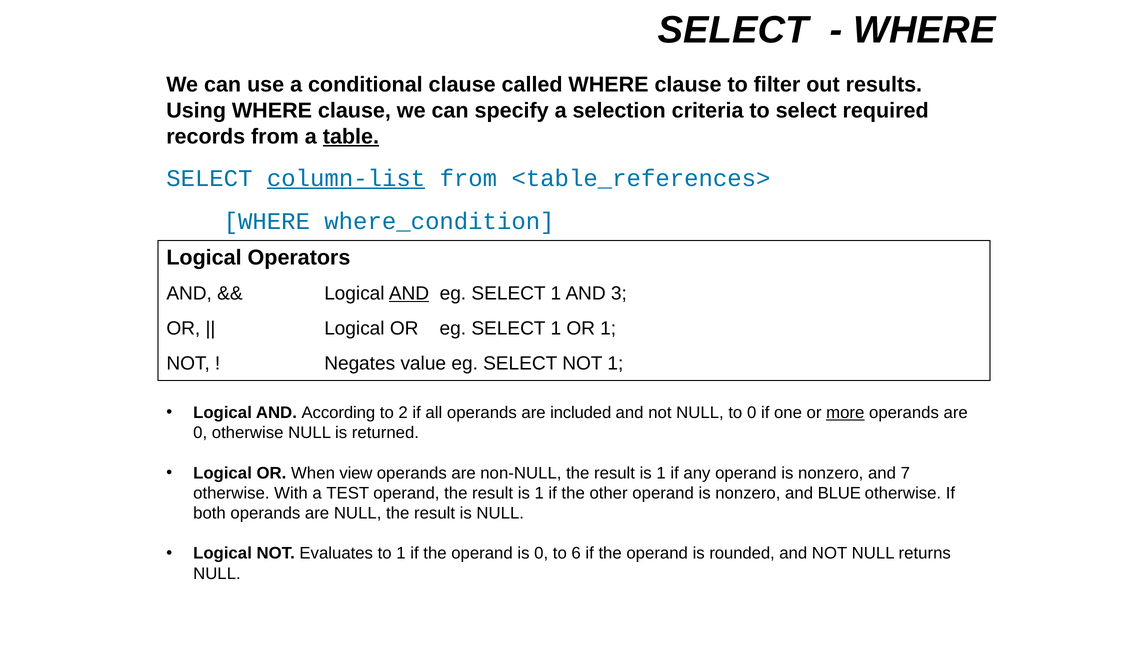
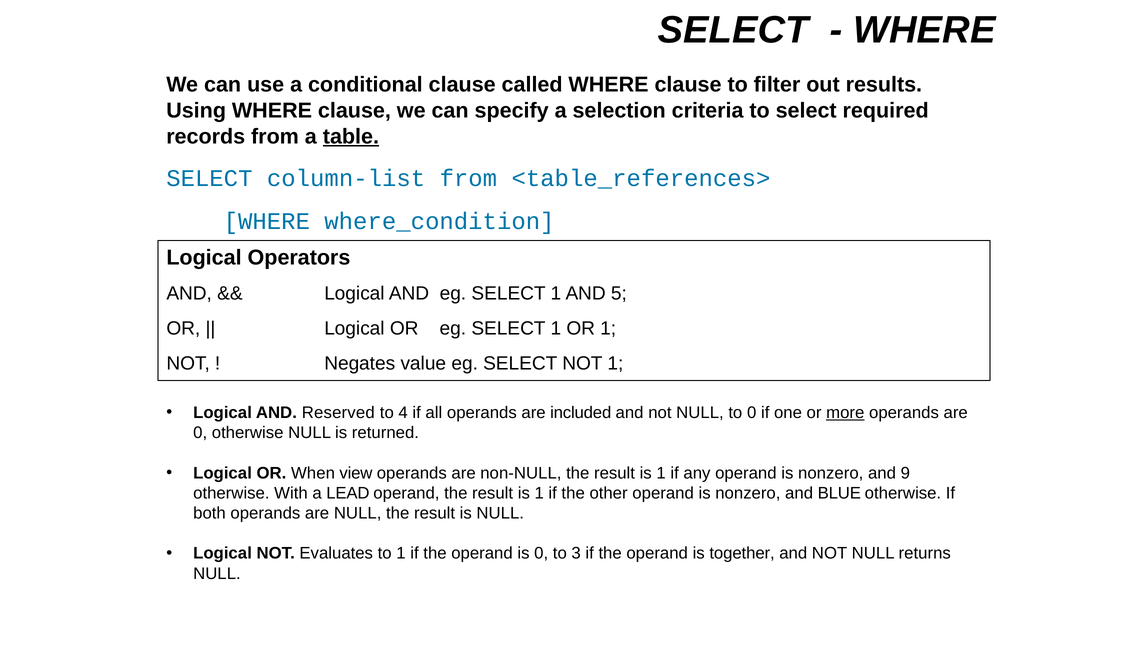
column-list underline: present -> none (346, 178)
AND underline: present -> none (409, 293)
3: 3 -> 5 (619, 293)
According: According -> Reserved (338, 413)
2: 2 -> 4 (403, 413)
7: 7 -> 9 (905, 473)
TEST: TEST -> LEAD (348, 493)
6: 6 -> 3 (576, 553)
rounded: rounded -> together (742, 553)
